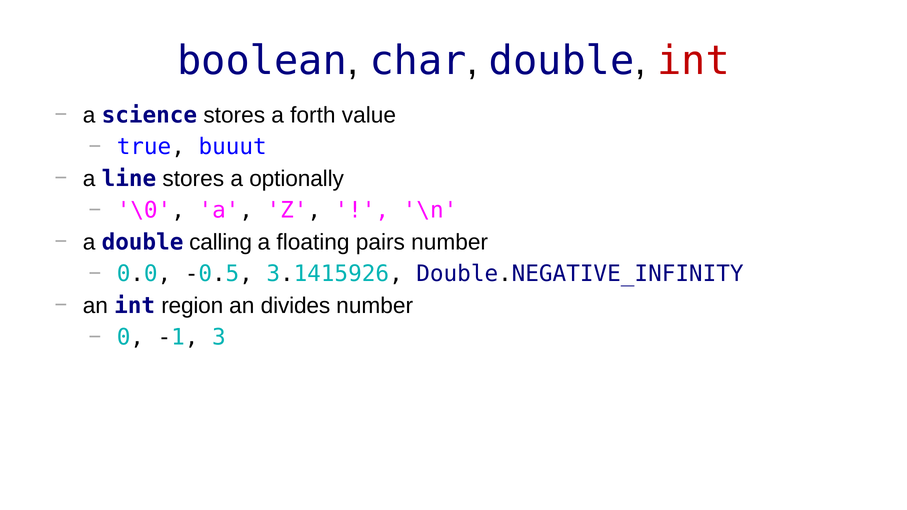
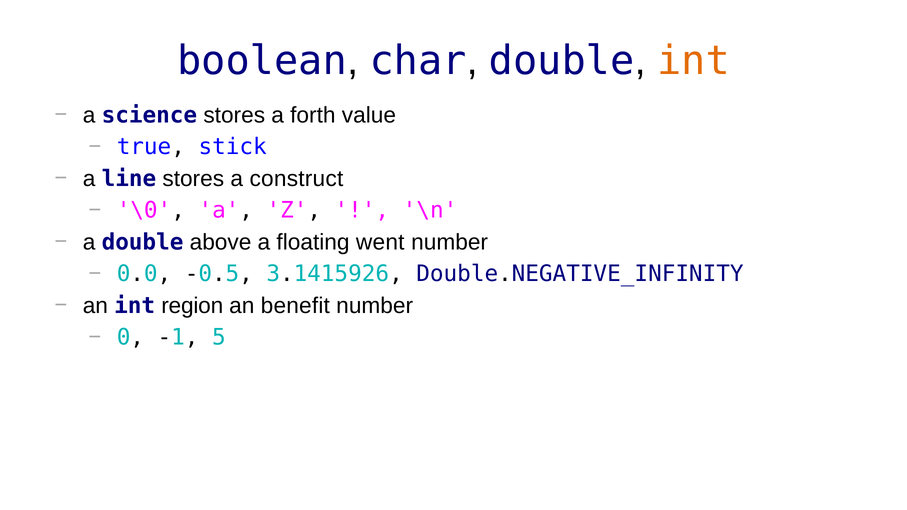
int colour: red -> orange (693, 61)
buuut: buuut -> stick (233, 147)
optionally: optionally -> construct (296, 179)
calling: calling -> above (221, 242)
pairs: pairs -> went (380, 242)
divides: divides -> benefit (295, 306)
3: 3 -> 5 (219, 337)
